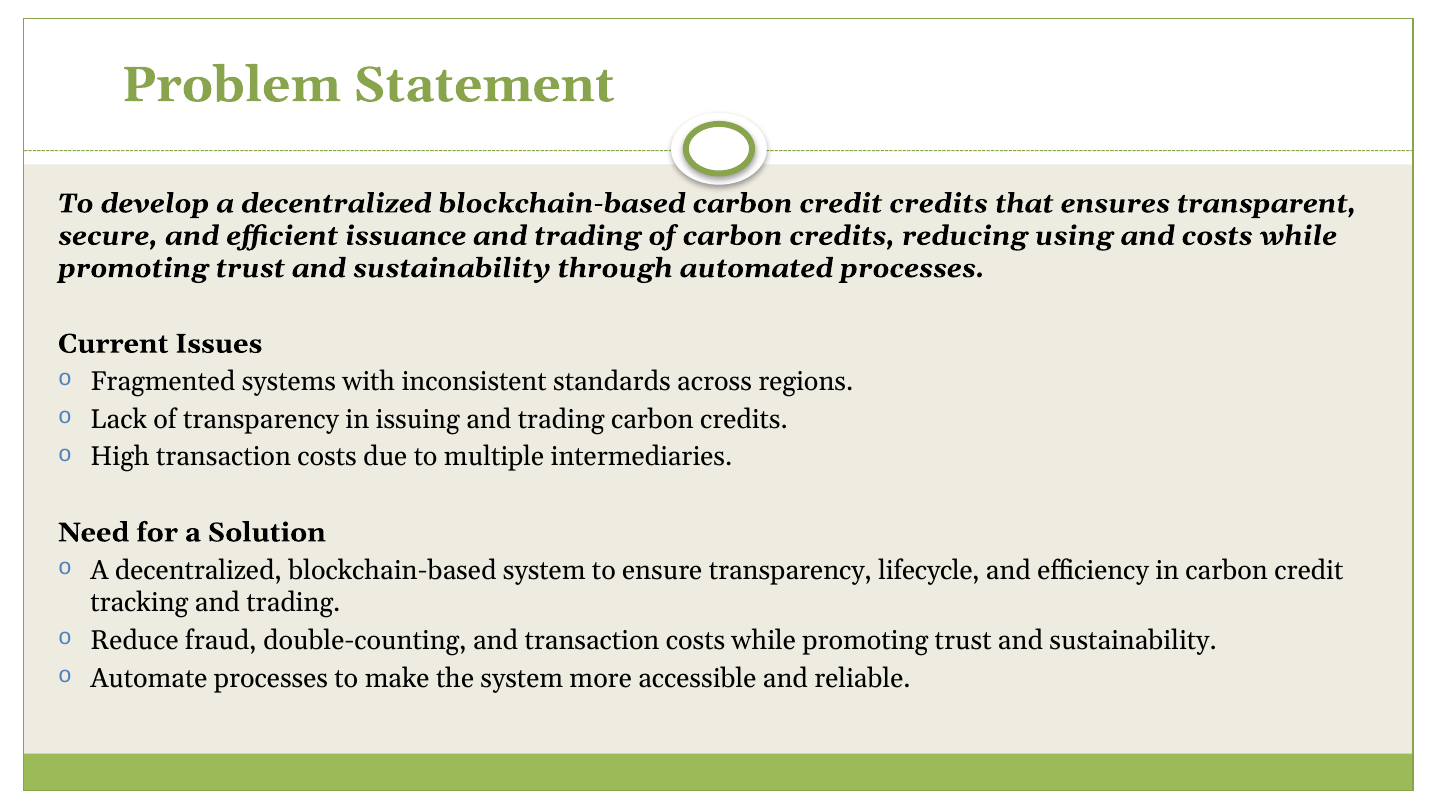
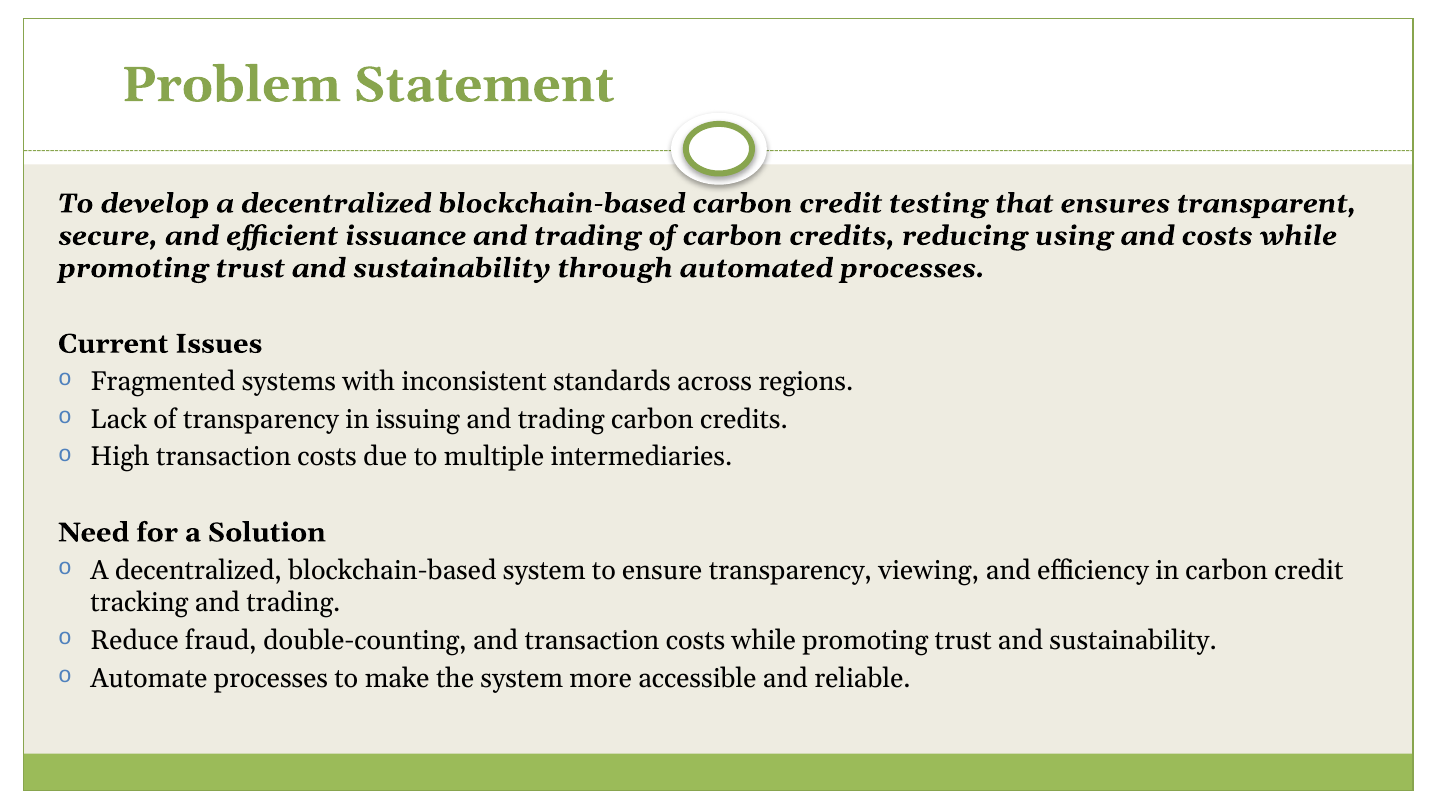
credit credits: credits -> testing (939, 203)
lifecycle: lifecycle -> viewing (929, 570)
